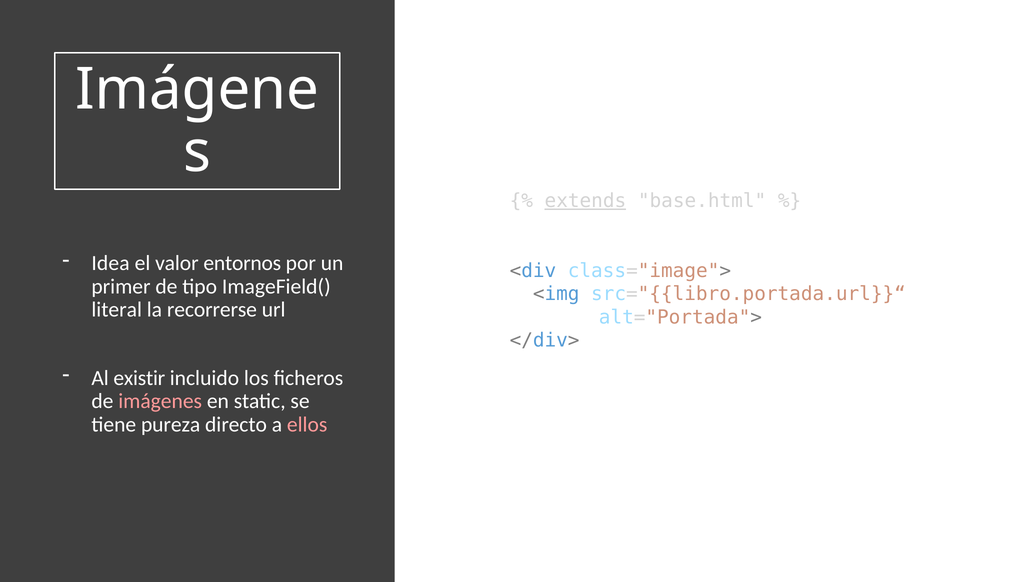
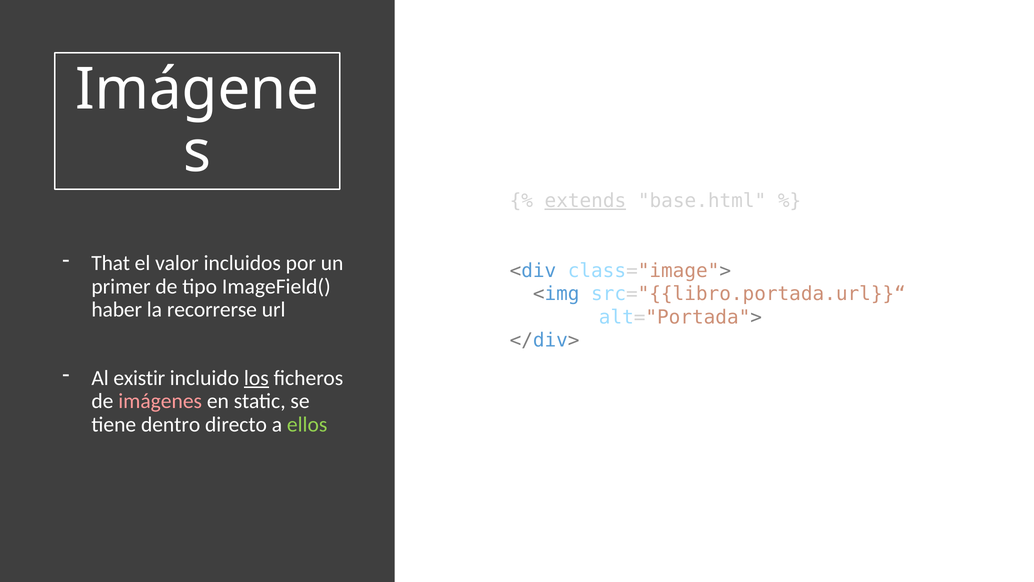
Idea: Idea -> That (111, 263)
entornos: entornos -> incluidos (242, 263)
literal: literal -> haber (117, 310)
los underline: none -> present (256, 378)
pureza: pureza -> dentro (171, 424)
ellos colour: pink -> light green (307, 424)
